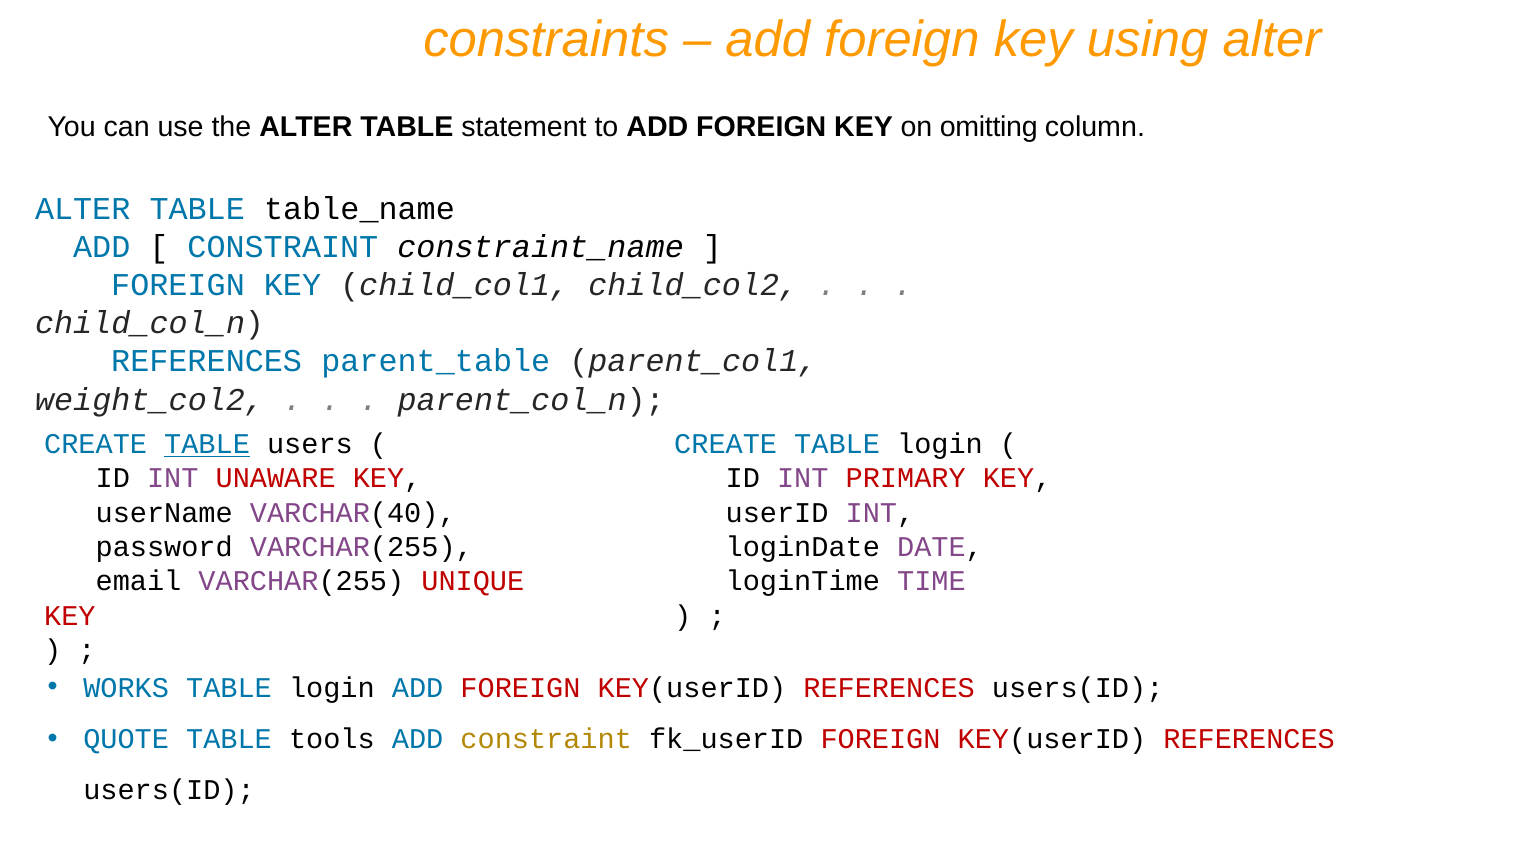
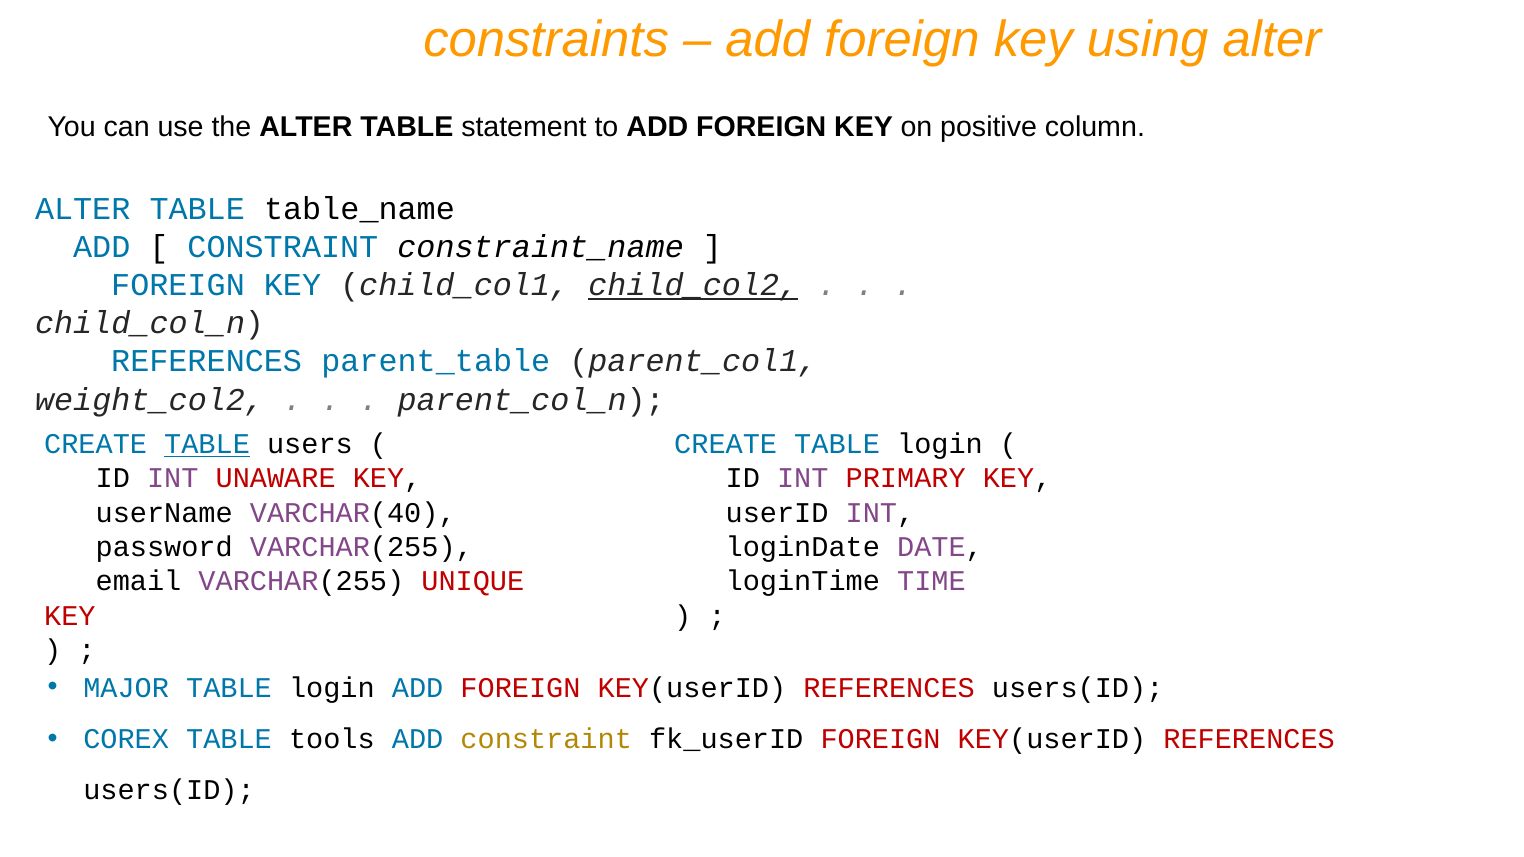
omitting: omitting -> positive (989, 127)
child_col2 underline: none -> present (693, 285)
WORKS: WORKS -> MAJOR (126, 688)
QUOTE: QUOTE -> COREX (126, 739)
